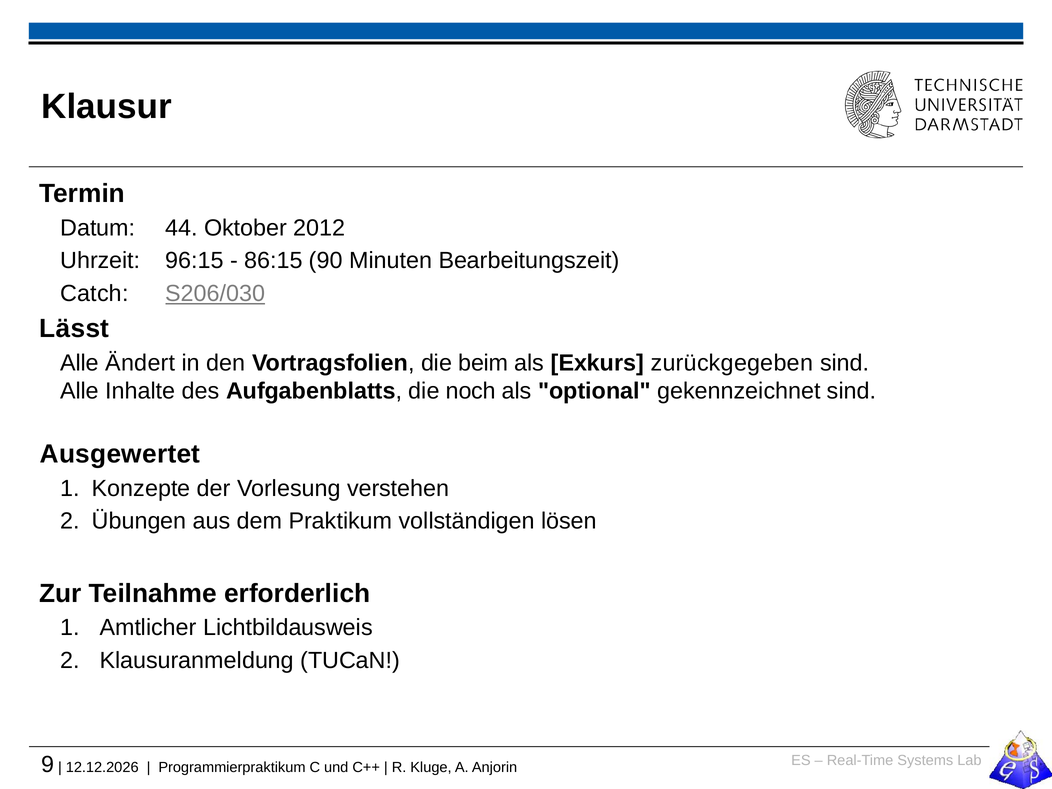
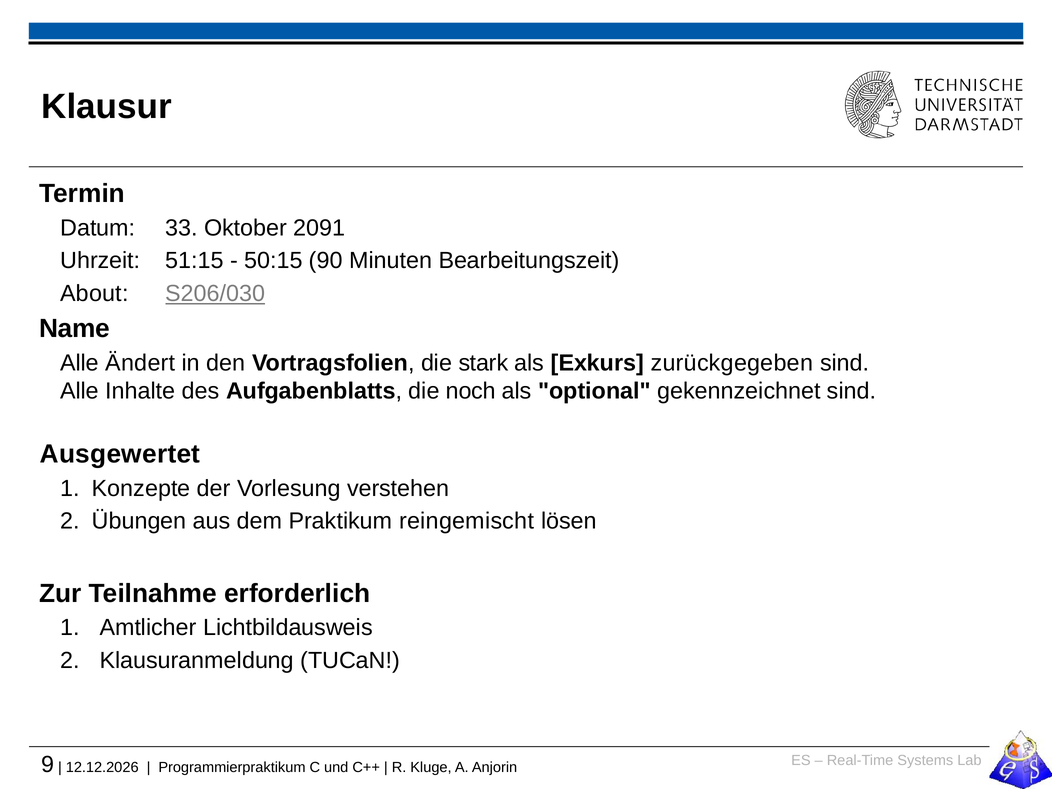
44: 44 -> 33 (182, 228)
2012: 2012 -> 2091 (319, 228)
96:15: 96:15 -> 51:15 (195, 261)
86:15: 86:15 -> 50:15 (273, 261)
Catch: Catch -> About (94, 293)
Lässt: Lässt -> Name (75, 329)
beim: beim -> stark (483, 363)
vollständigen: vollständigen -> reingemischt (467, 521)
